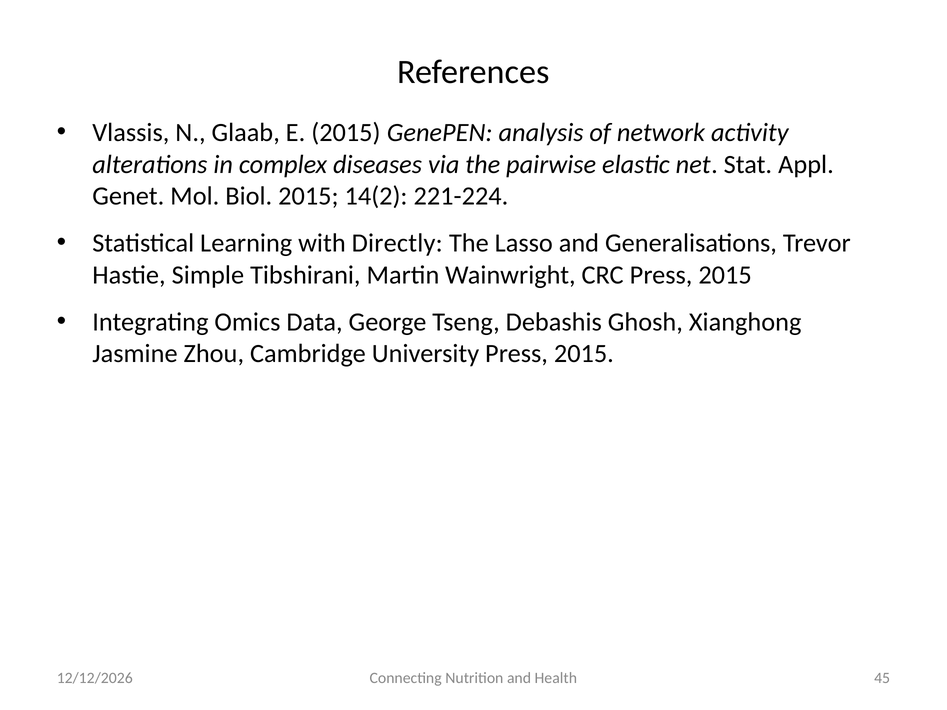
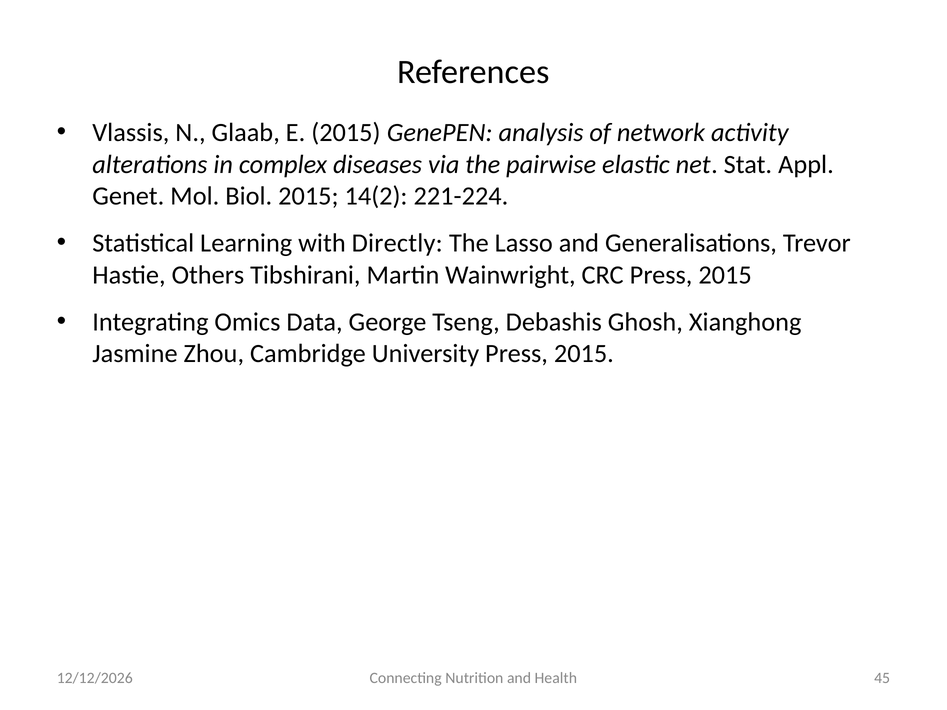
Simple: Simple -> Others (208, 275)
